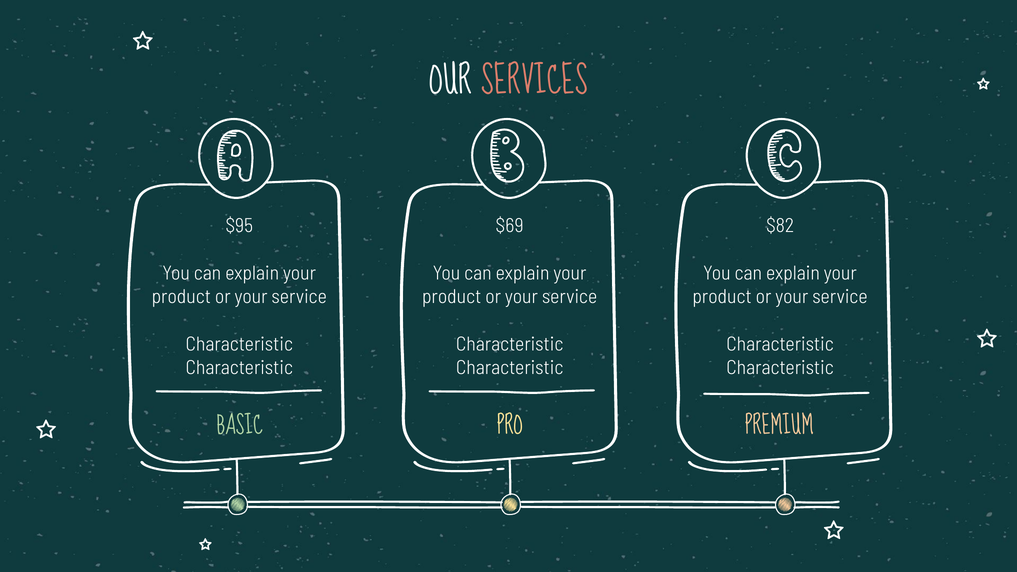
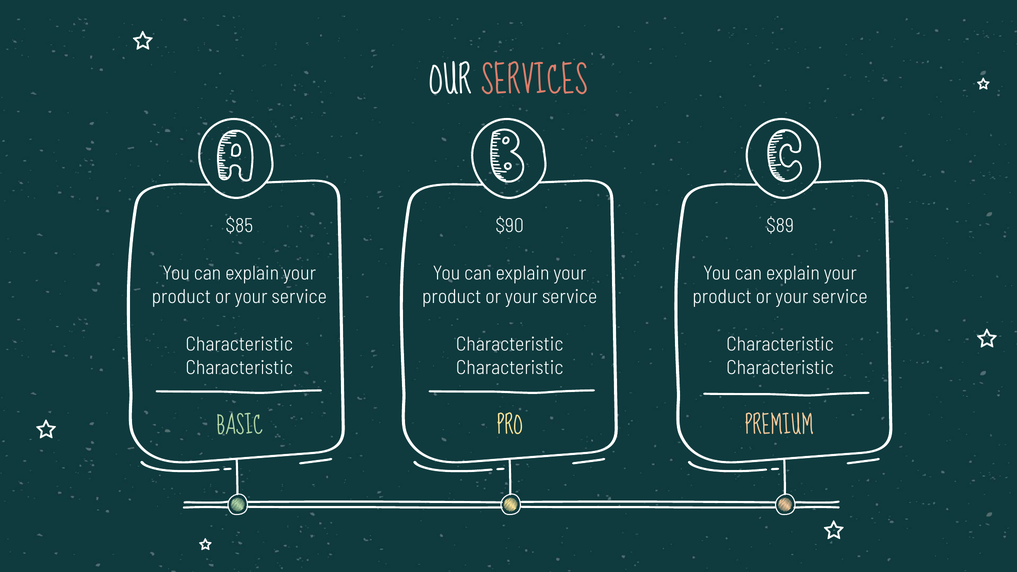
$95: $95 -> $85 (239, 226)
$69: $69 -> $90 (510, 226)
$82: $82 -> $89 (780, 226)
